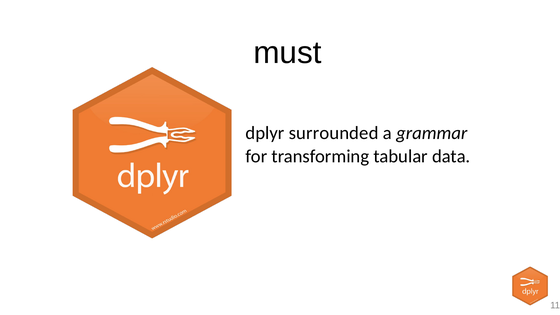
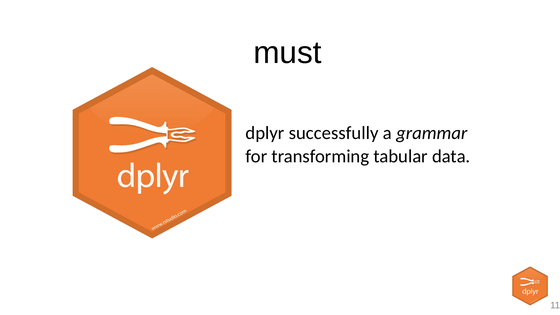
surrounded: surrounded -> successfully (334, 133)
